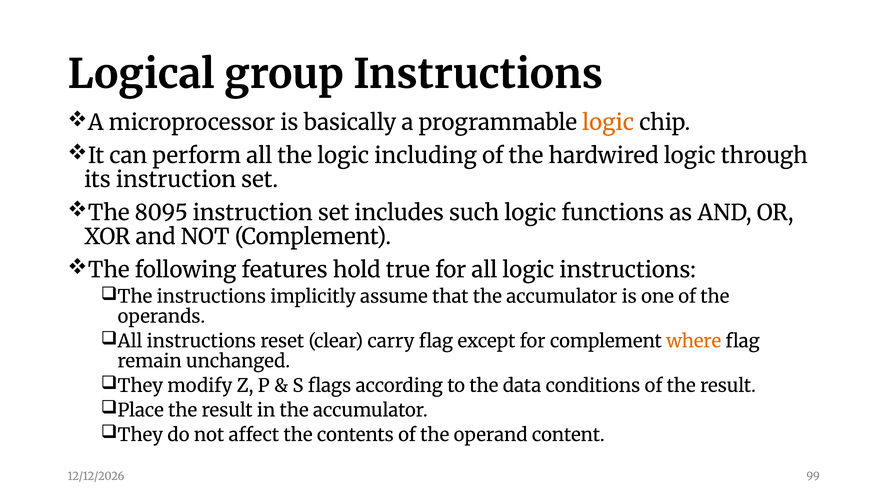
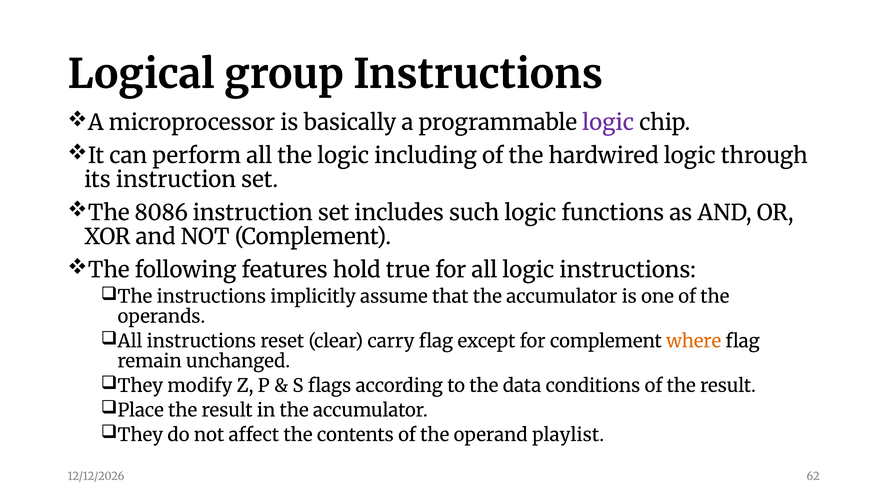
logic colour: orange -> purple (608, 123)
8095: 8095 -> 8086 (161, 213)
content: content -> playlist (568, 435)
99: 99 -> 62 (813, 476)
